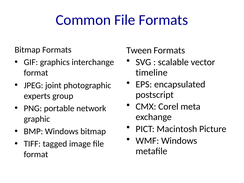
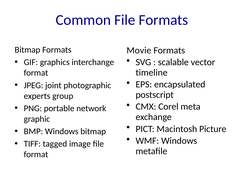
Tween: Tween -> Movie (139, 50)
